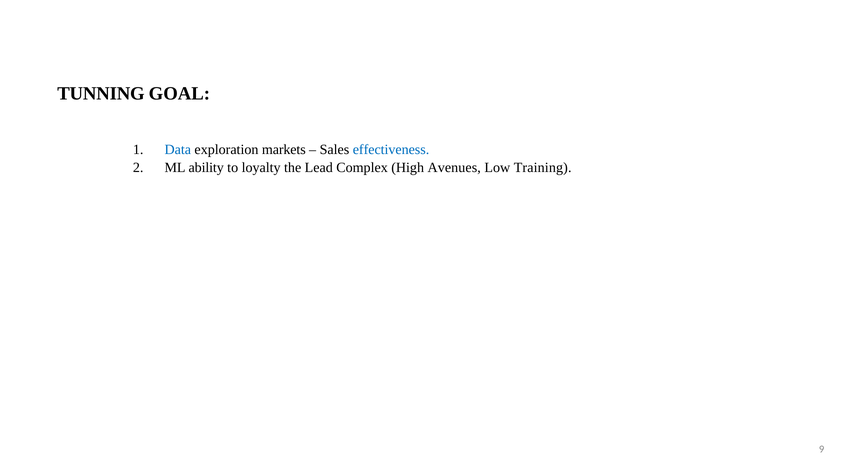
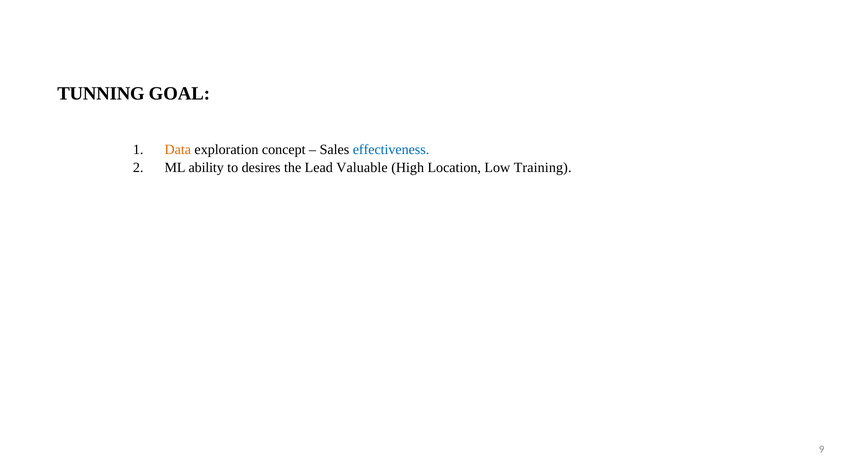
Data colour: blue -> orange (178, 150)
markets: markets -> concept (284, 150)
loyalty: loyalty -> desires (261, 168)
Complex: Complex -> Valuable (362, 168)
Avenues: Avenues -> Location (454, 168)
